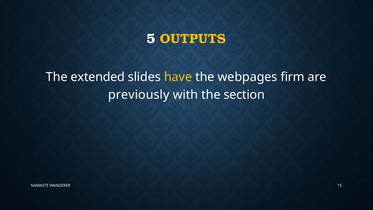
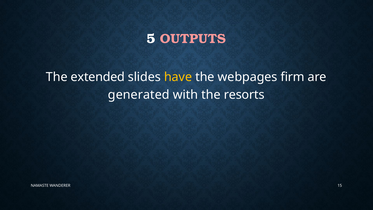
OUTPUTS colour: yellow -> pink (193, 39)
previously: previously -> generated (139, 95)
section: section -> resorts (244, 95)
